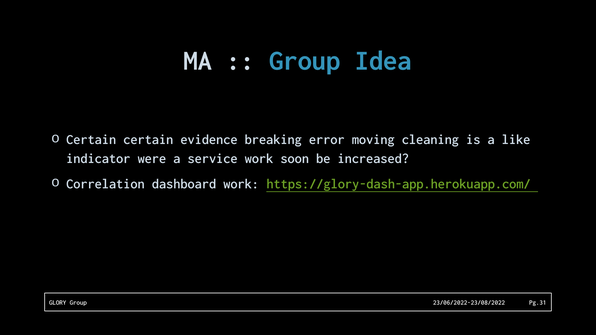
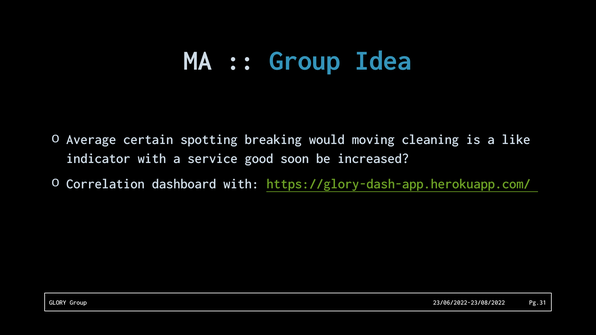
Certain: Certain -> Average (91, 140)
evidence: evidence -> spotting (209, 140)
error: error -> would (327, 140)
indicator were: were -> with (152, 159)
service work: work -> good (259, 159)
dashboard work: work -> with (241, 184)
